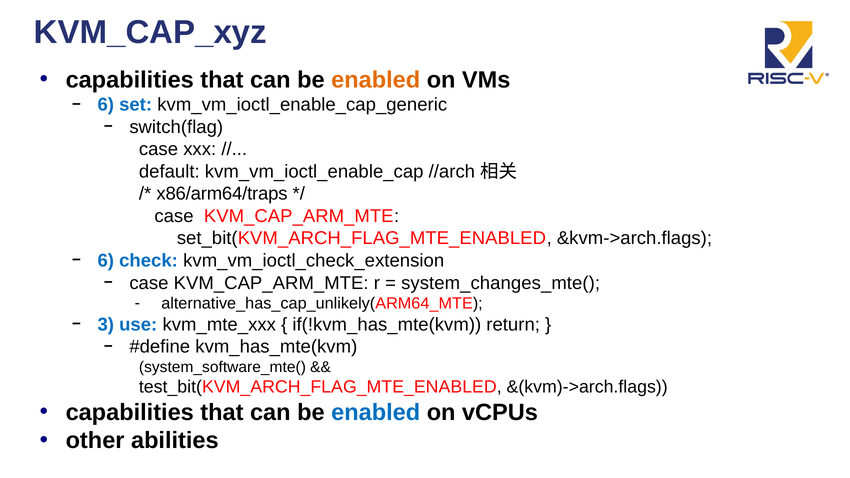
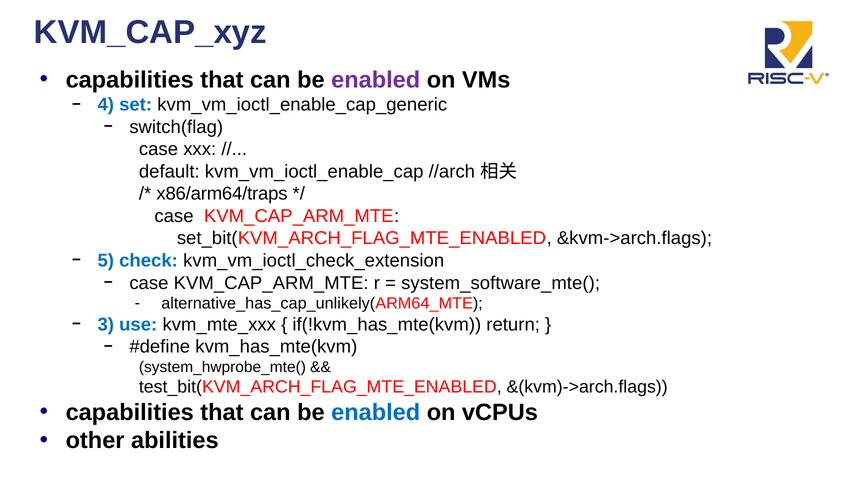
enabled colour: orange -> purple (376, 80)
6: 6 -> 4 (106, 105)
6: 6 -> 5 (106, 261)
system_changes_mte(: system_changes_mte( -> system_software_mte( (501, 283)
system_software_mte(: system_software_mte( -> system_hwprobe_mte( (222, 367)
